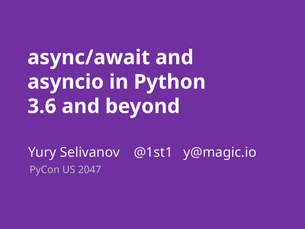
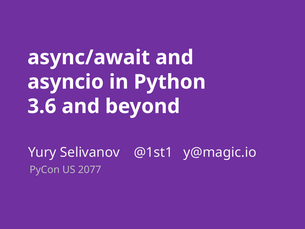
2047: 2047 -> 2077 (90, 170)
